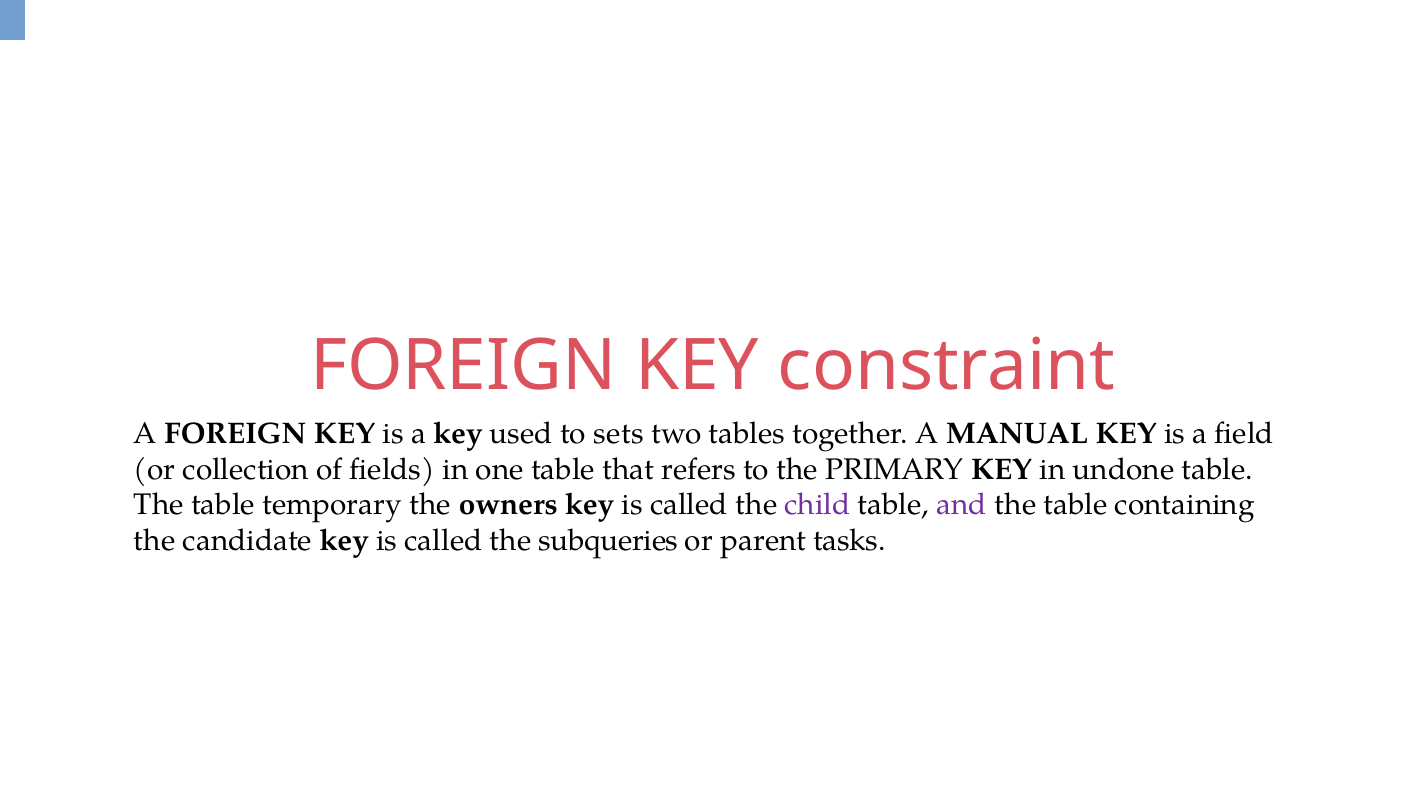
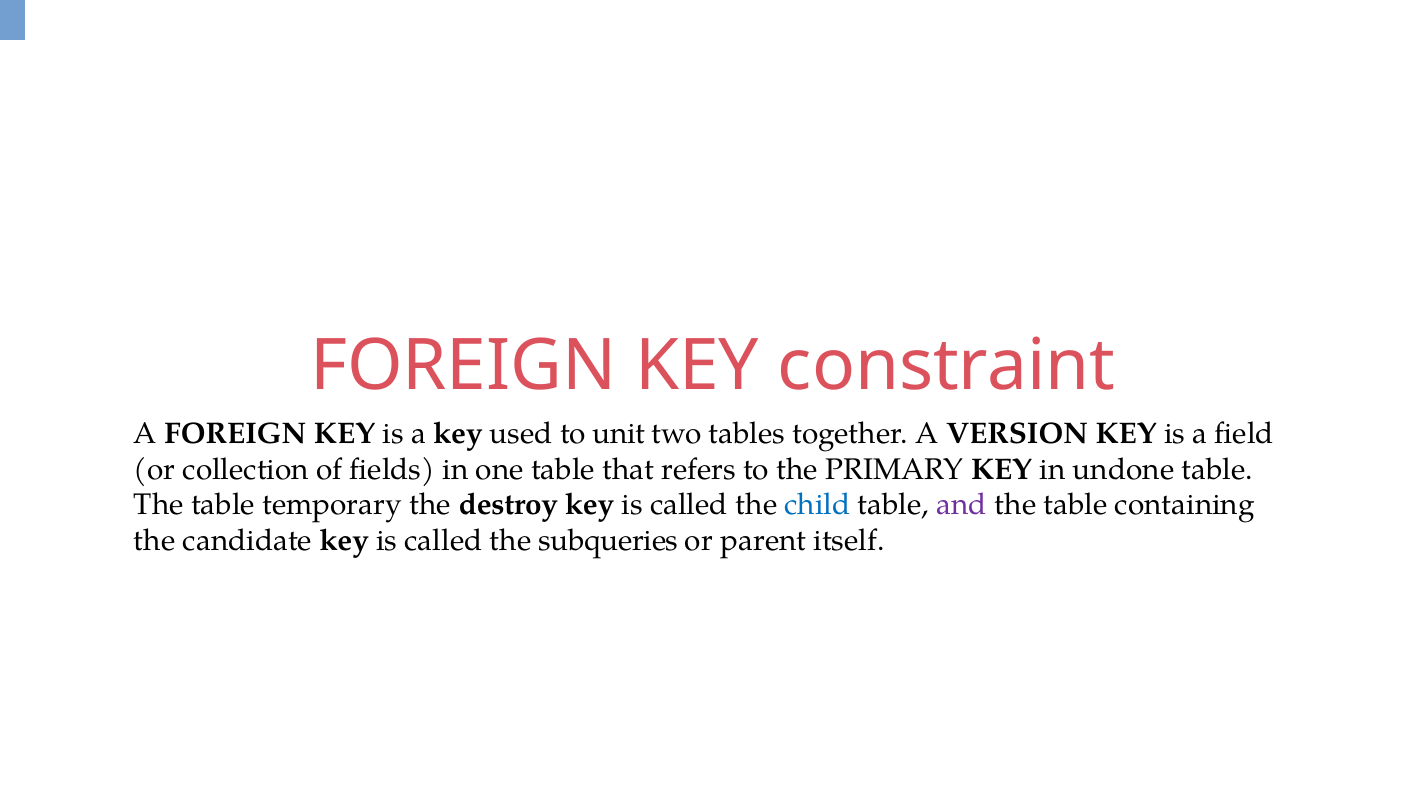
sets: sets -> unit (619, 434)
MANUAL: MANUAL -> VERSION (1017, 434)
owners: owners -> destroy (508, 505)
child colour: purple -> blue (818, 505)
tasks: tasks -> itself (849, 541)
